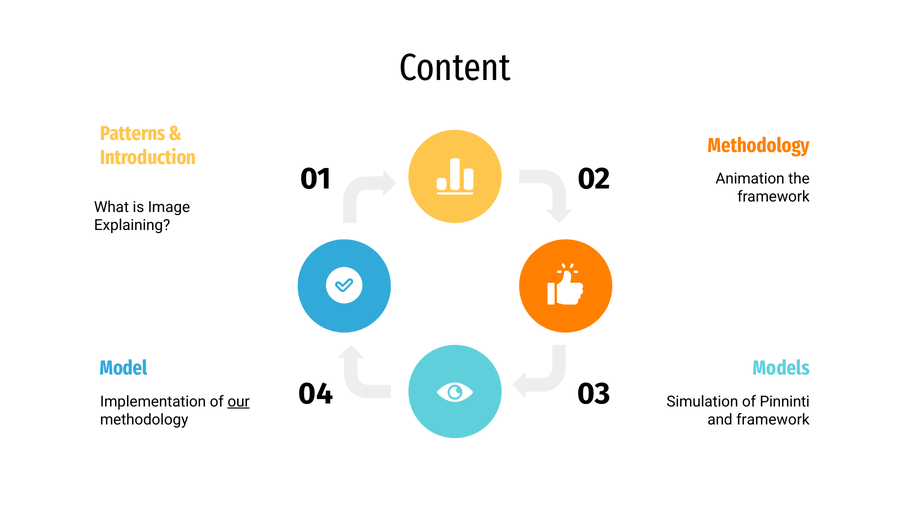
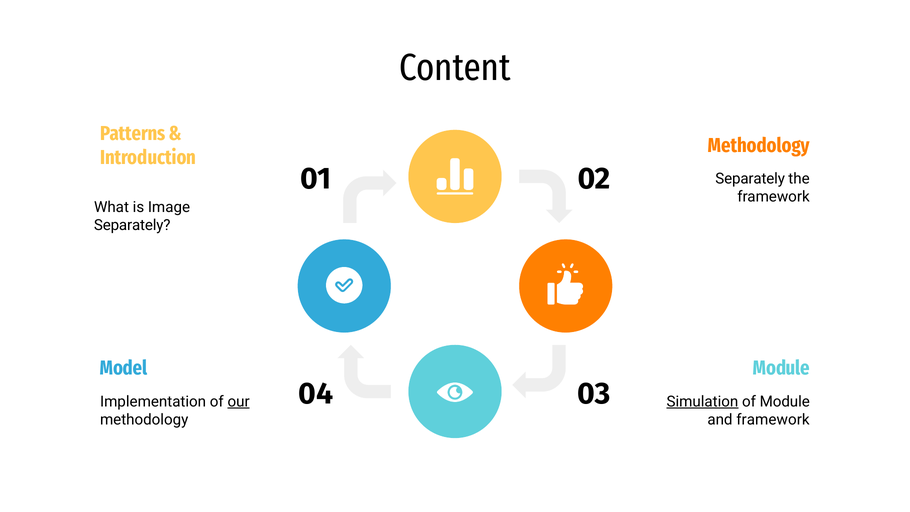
Animation: Animation -> Separately (750, 179)
Explaining: Explaining -> Separately (132, 225)
Models: Models -> Module (781, 368)
Simulation underline: none -> present (702, 401)
of Pinninti: Pinninti -> Module (785, 401)
